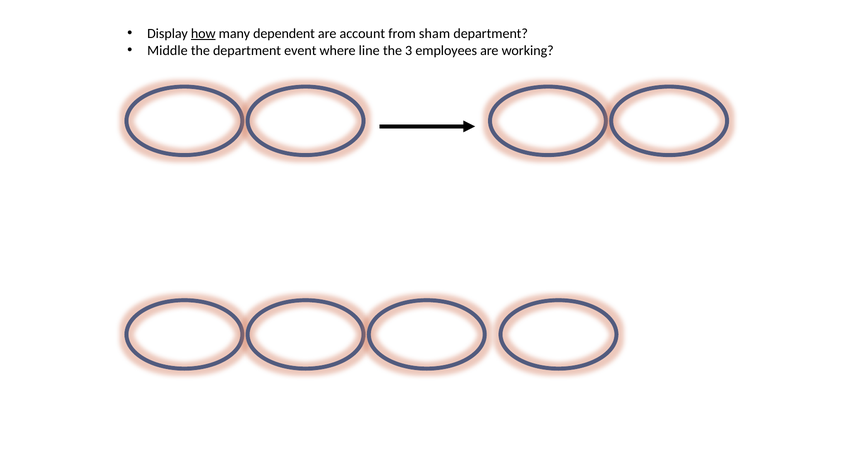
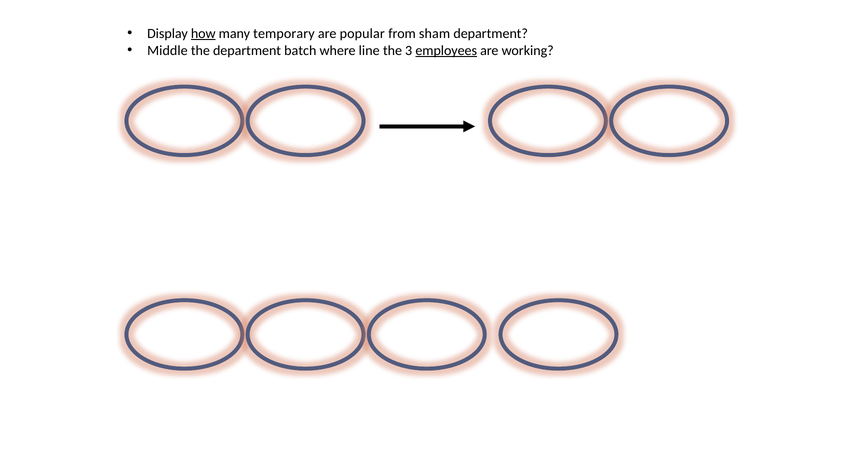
dependent: dependent -> temporary (284, 34)
account: account -> popular (362, 34)
event: event -> batch (300, 50)
employees underline: none -> present (446, 50)
